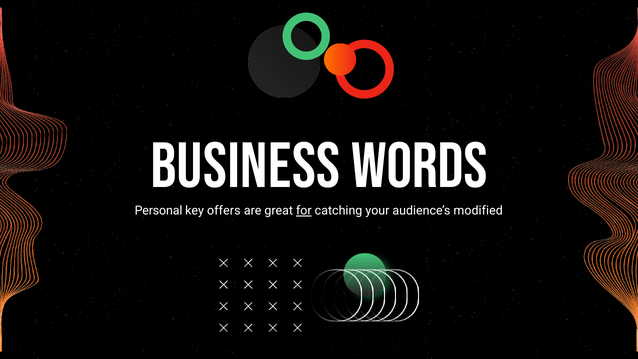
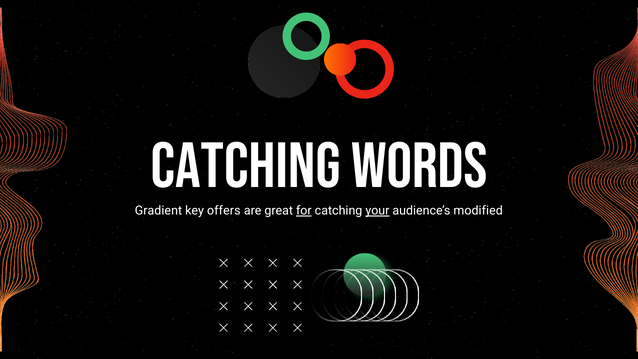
Business: Business -> Catching (246, 166)
Personal: Personal -> Gradient (158, 211)
your underline: none -> present (377, 211)
